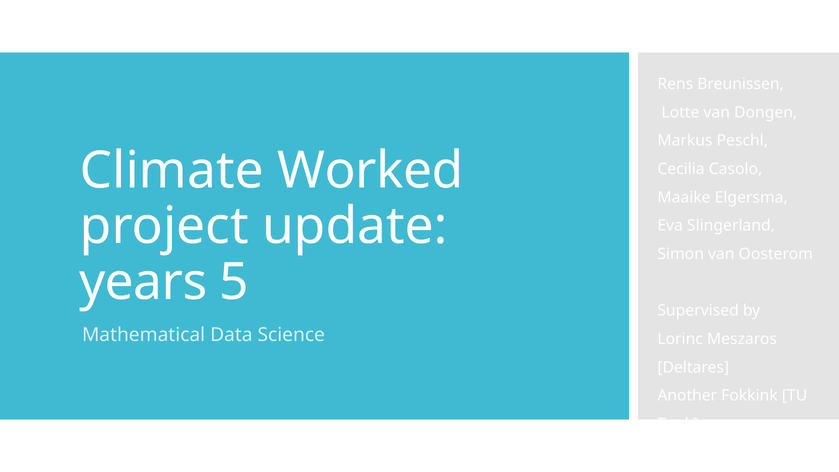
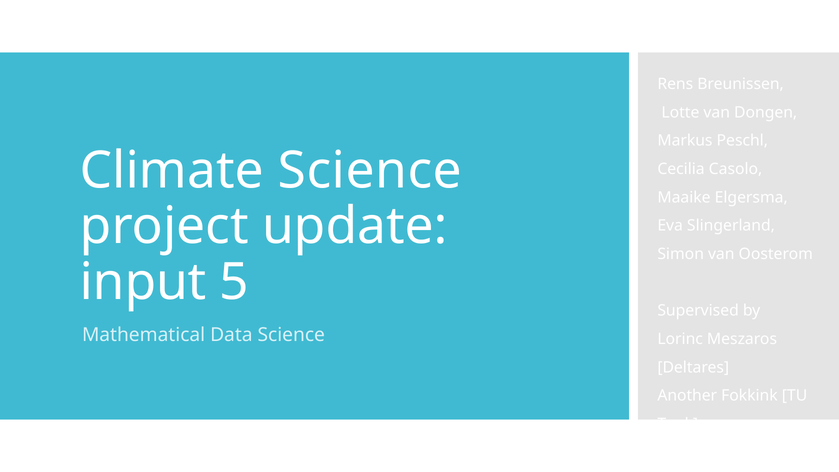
Climate Worked: Worked -> Science (370, 171)
years: years -> input (143, 282)
